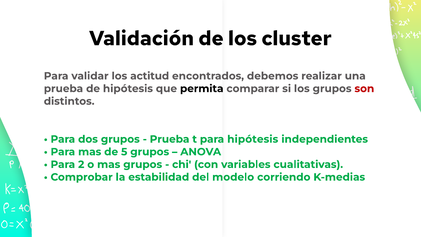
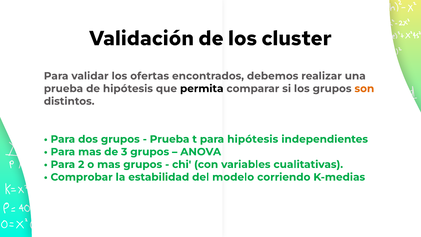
actitud: actitud -> ofertas (150, 76)
son colour: red -> orange (364, 89)
5: 5 -> 3 (124, 152)
